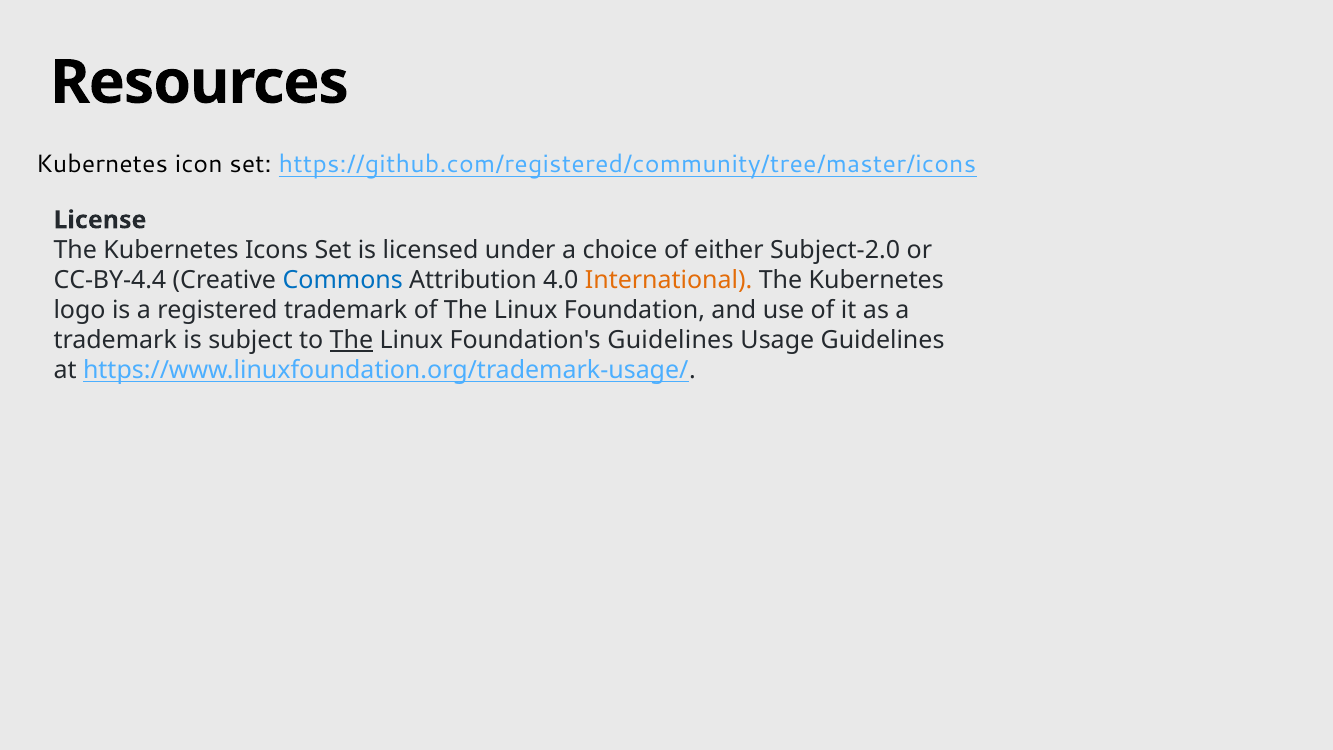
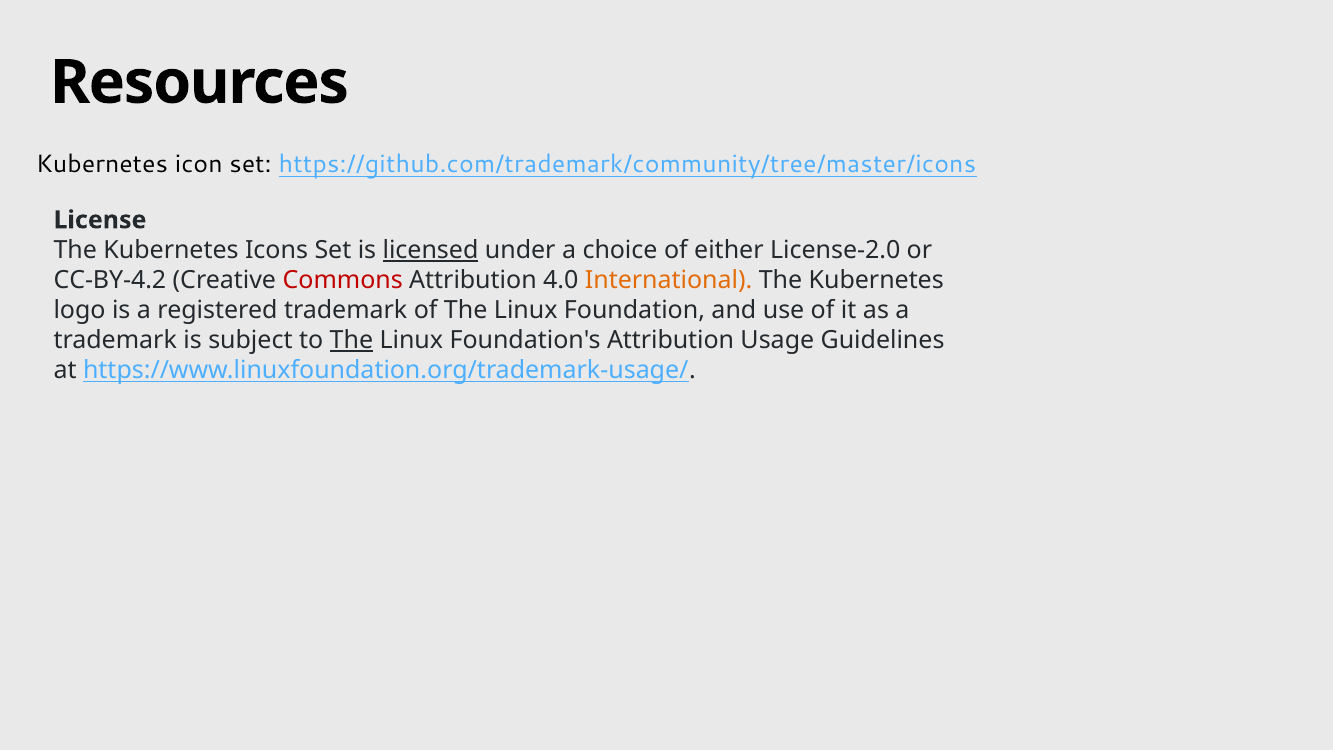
https://github.com/registered/community/tree/master/icons: https://github.com/registered/community/tree/master/icons -> https://github.com/trademark/community/tree/master/icons (627, 164)
licensed underline: none -> present (430, 250)
Subject-2.0: Subject-2.0 -> License-2.0 (835, 250)
CC-BY-4.4: CC-BY-4.4 -> CC-BY-4.2 (110, 280)
Commons colour: blue -> red (343, 280)
Foundation's Guidelines: Guidelines -> Attribution (671, 340)
